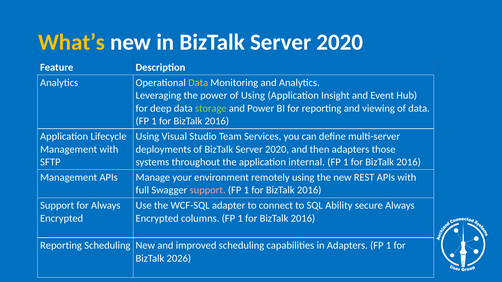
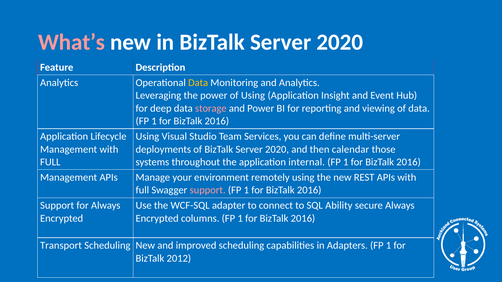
What’s colour: yellow -> pink (72, 42)
storage colour: light green -> pink (211, 108)
then adapters: adapters -> calendar (351, 149)
SFTP: SFTP -> FULL (50, 162)
Reporting: Reporting -> Transport (61, 246)
2026: 2026 -> 2012 (179, 259)
